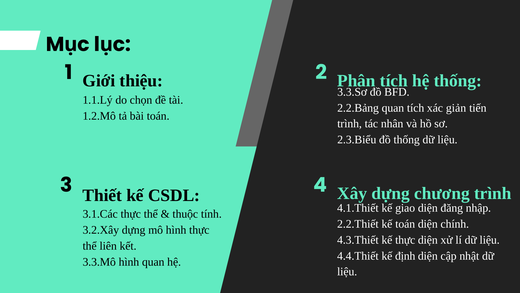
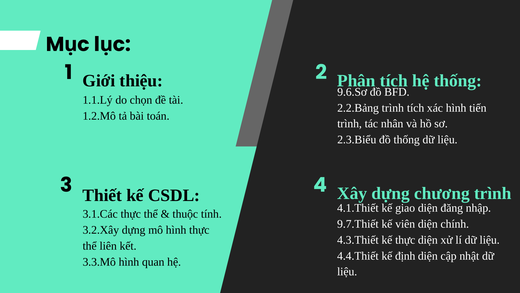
3.3.Sơ: 3.3.Sơ -> 9.6.Sơ (352, 92)
2.2.Bảng quan: quan -> trình (393, 108)
xác giản: giản -> hình (456, 108)
2.2.Thiết: 2.2.Thiết -> 9.7.Thiết (358, 224)
kế toán: toán -> viên (405, 224)
